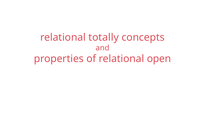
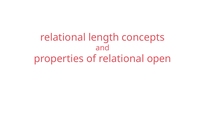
totally: totally -> length (104, 37)
